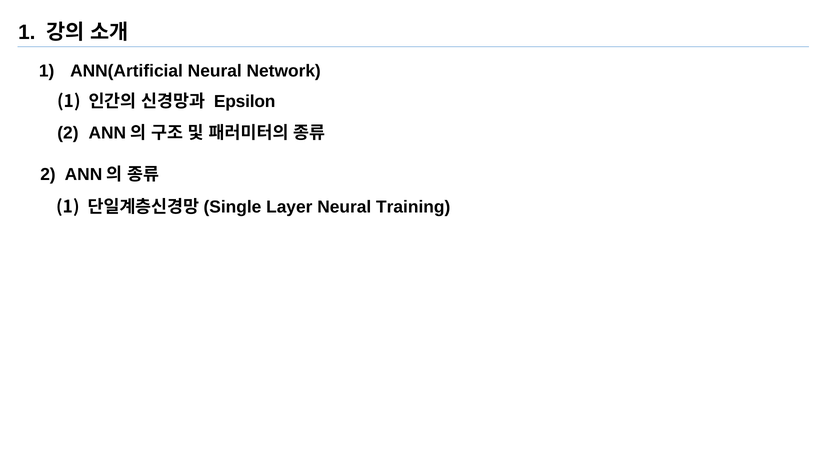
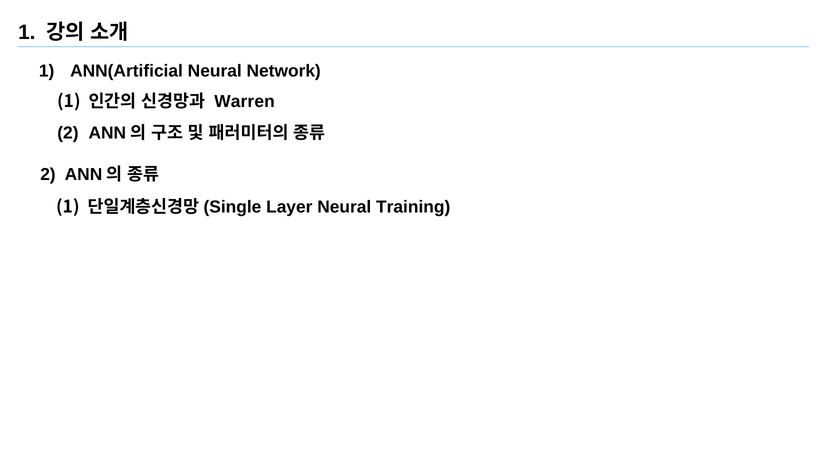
Epsilon: Epsilon -> Warren (245, 102)
